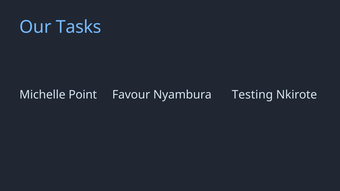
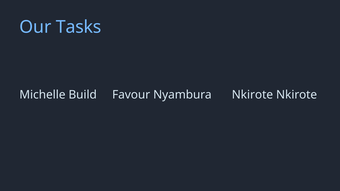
Point: Point -> Build (83, 95)
Nyambura Testing: Testing -> Nkirote (252, 95)
